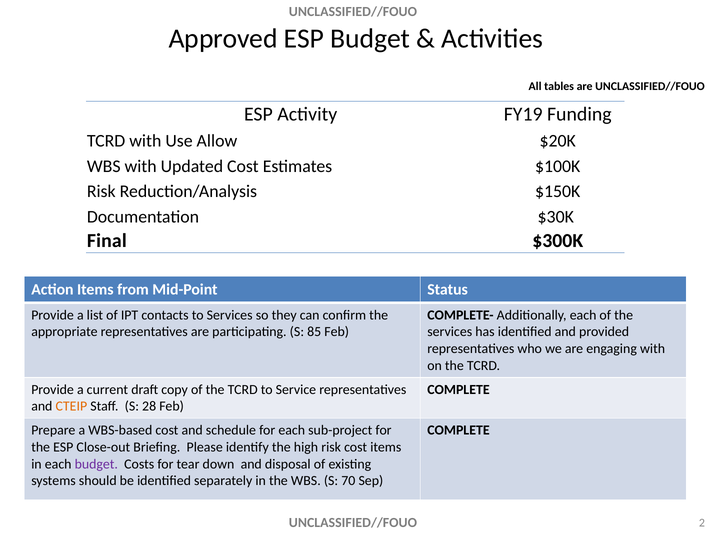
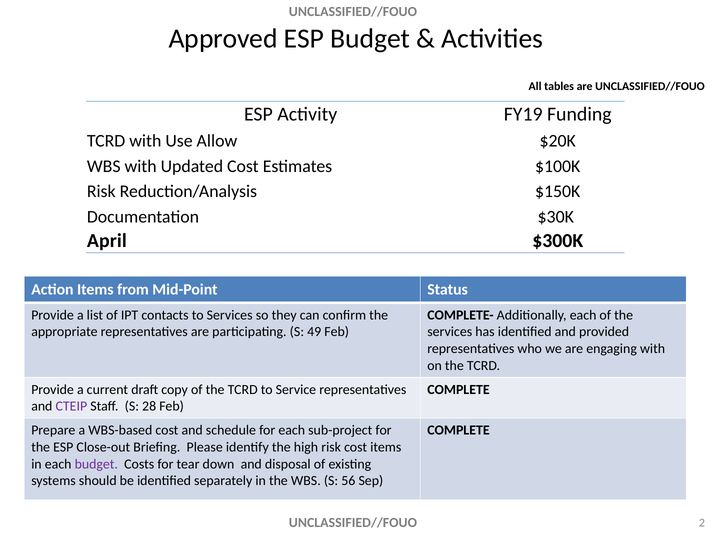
Final: Final -> April (107, 241)
85: 85 -> 49 (314, 332)
CTEIP colour: orange -> purple (71, 406)
70: 70 -> 56 (348, 481)
